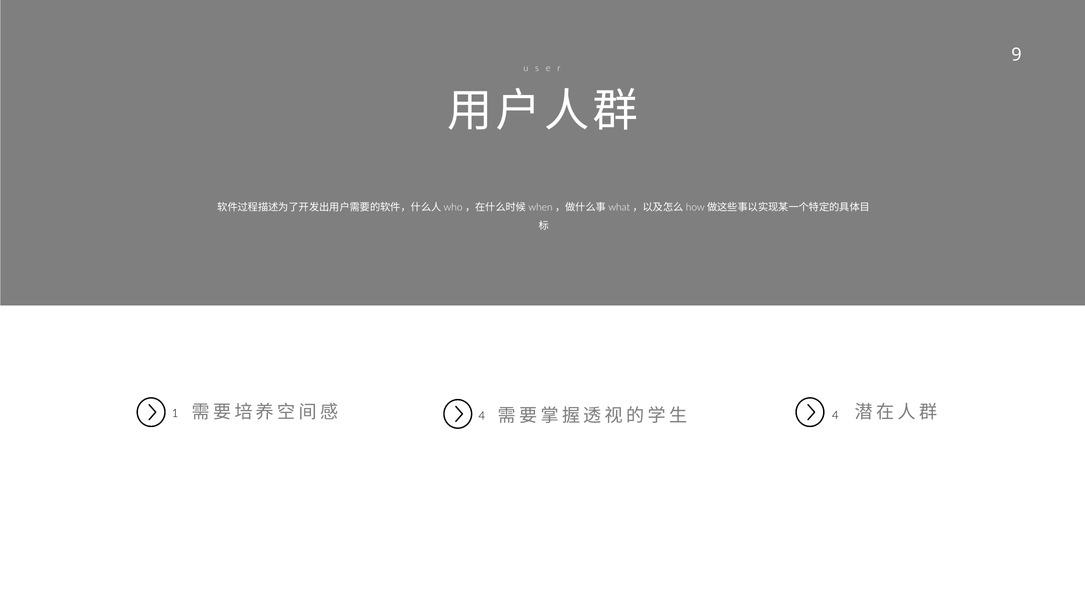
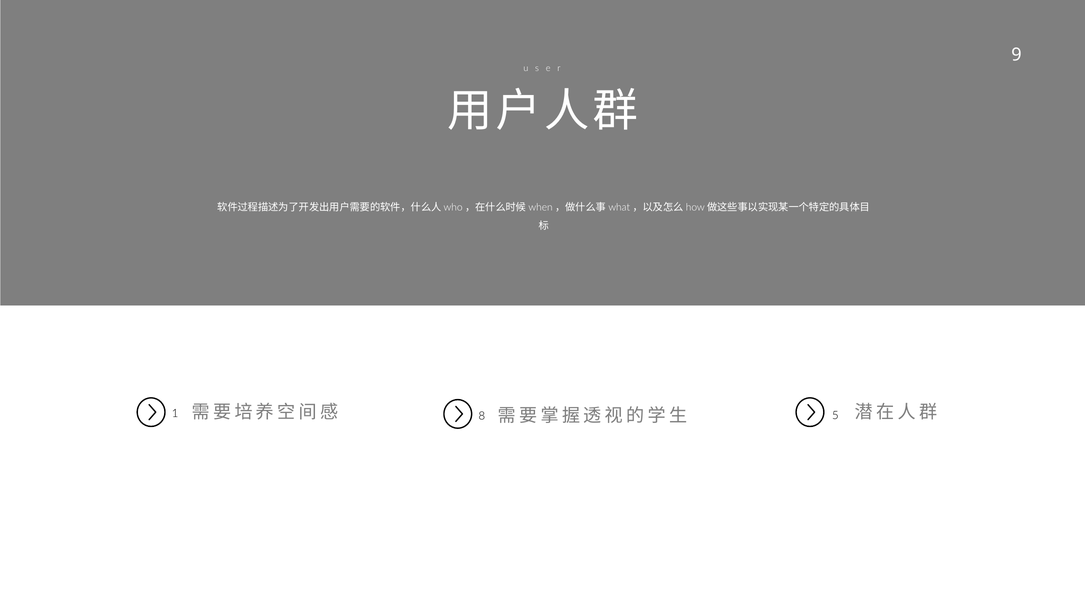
4: 4 -> 8 (482, 415)
4: 4 -> 5 (835, 415)
